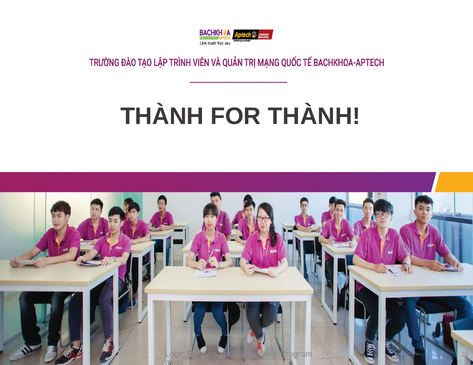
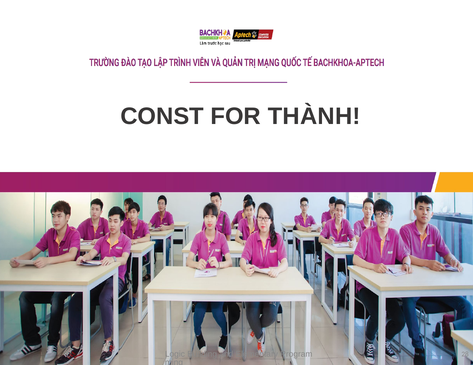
THÀNH: THÀNH -> CONST (162, 116)
